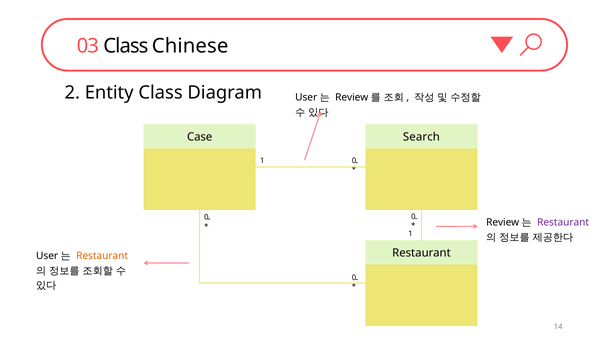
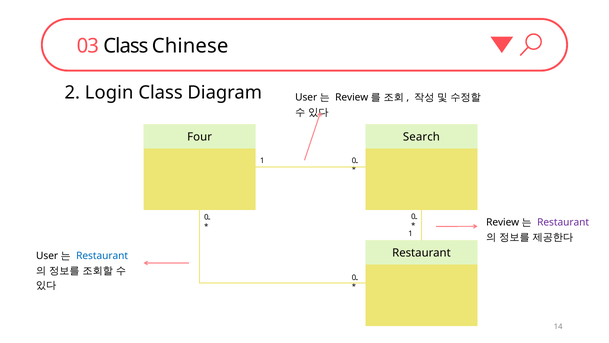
Entity: Entity -> Login (109, 92)
Case: Case -> Four (200, 137)
Restaurant colour: orange -> blue (102, 256)
